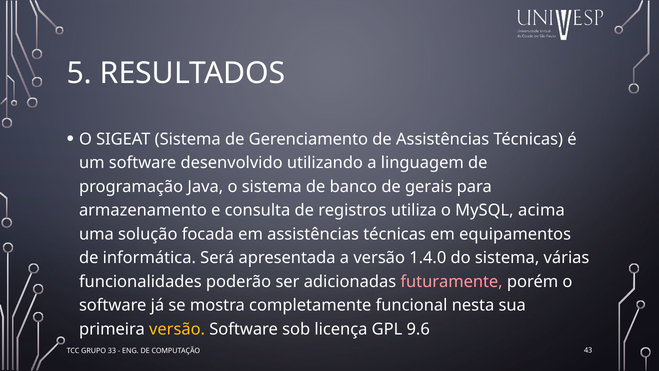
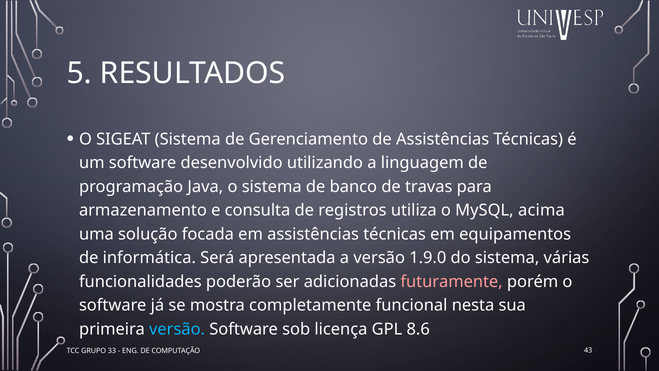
gerais: gerais -> travas (429, 186)
1.4.0: 1.4.0 -> 1.9.0 (428, 258)
versão colour: yellow -> light blue (177, 329)
9.6: 9.6 -> 8.6 (418, 329)
